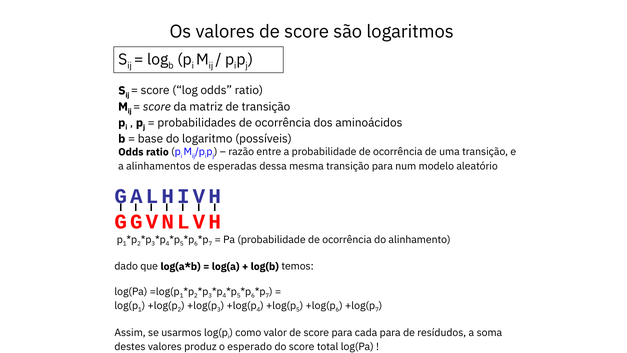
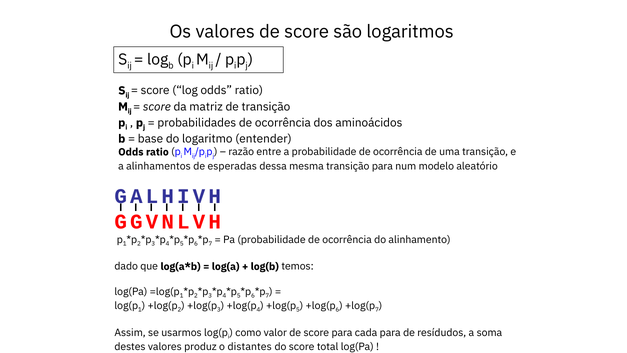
possíveis: possíveis -> entender (263, 139)
esperado: esperado -> distantes (250, 347)
